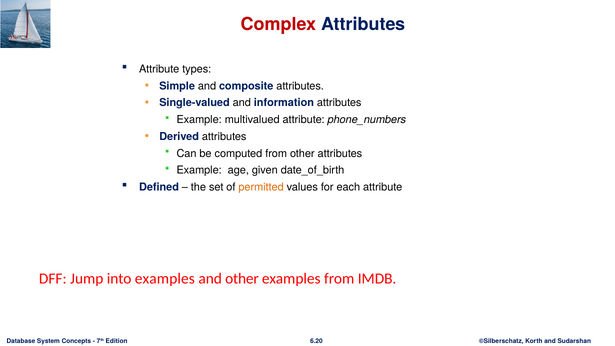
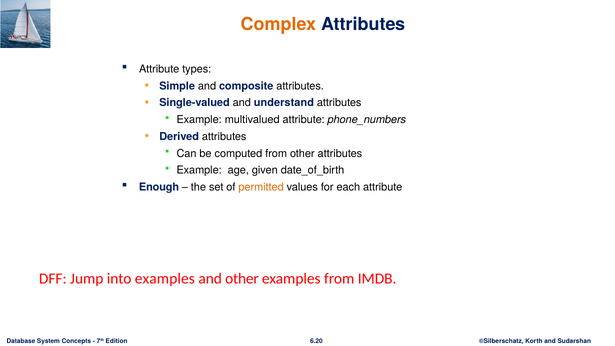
Complex colour: red -> orange (279, 24)
information: information -> understand (284, 103)
Defined: Defined -> Enough (159, 187)
